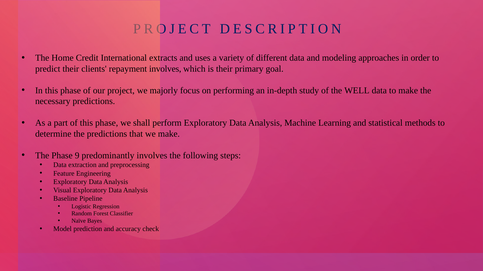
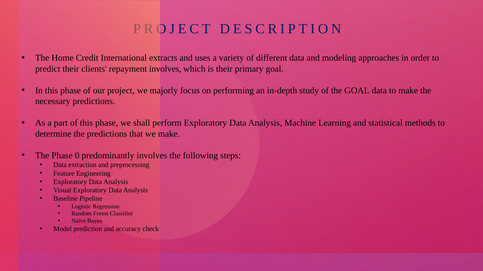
the WELL: WELL -> GOAL (357, 91)
9: 9 -> 0 (77, 156)
